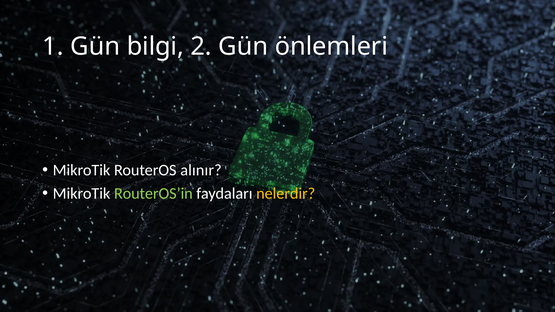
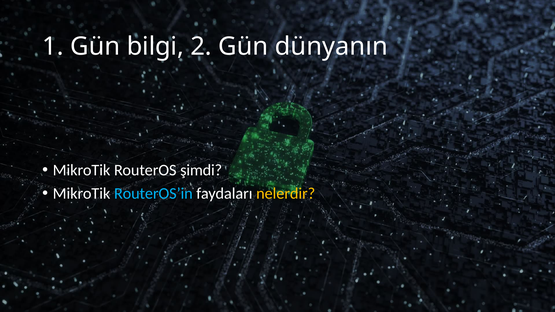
önlemleri: önlemleri -> dünyanın (331, 47)
alınır: alınır -> şimdi (201, 170)
RouterOS’in colour: light green -> light blue (153, 194)
